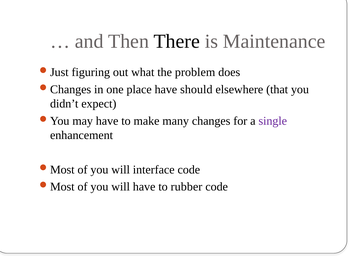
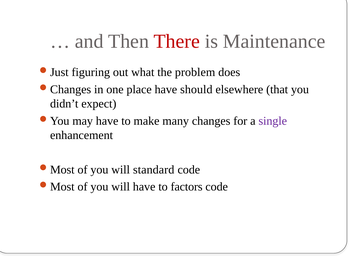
There colour: black -> red (177, 41)
interface: interface -> standard (154, 170)
rubber: rubber -> factors (187, 187)
